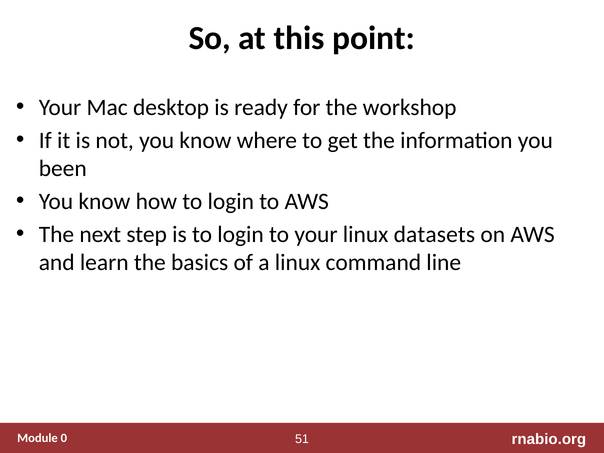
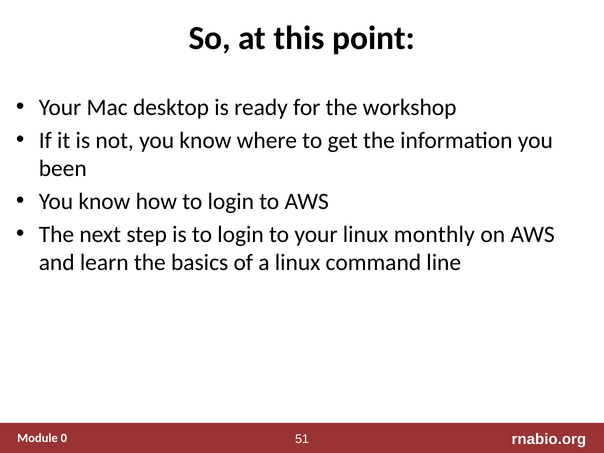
datasets: datasets -> monthly (434, 234)
